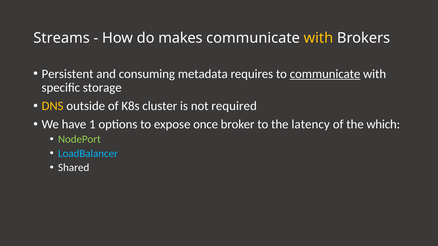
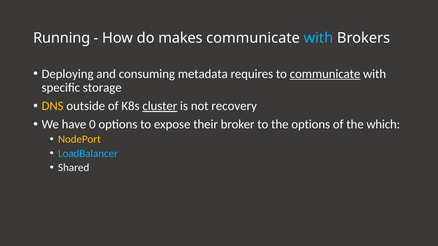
Streams: Streams -> Running (62, 38)
with colour: yellow -> light blue (318, 38)
Persistent: Persistent -> Deploying (68, 74)
cluster underline: none -> present (160, 106)
required: required -> recovery (234, 106)
1: 1 -> 0 (92, 124)
once: once -> their (206, 124)
the latency: latency -> options (311, 124)
NodePort colour: light green -> yellow (79, 140)
